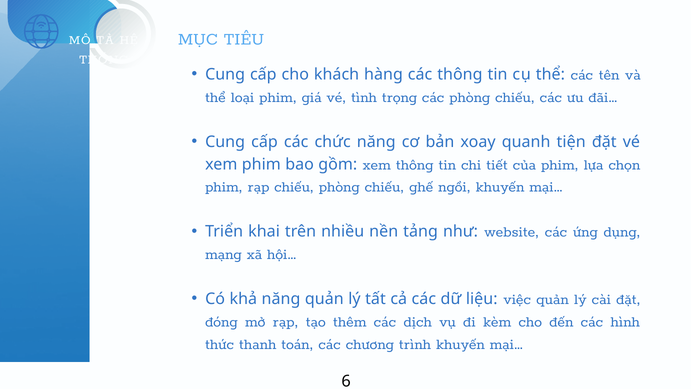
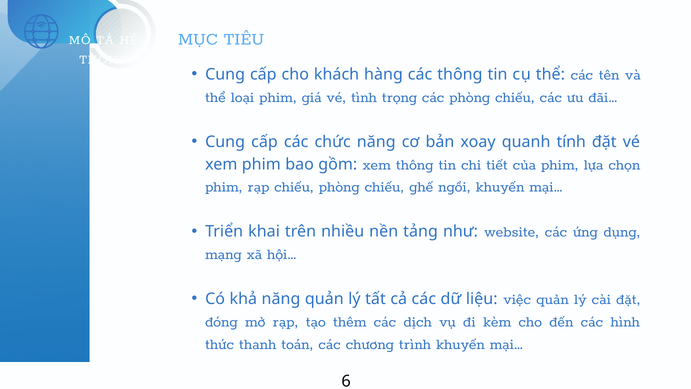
tiện: tiện -> tính (571, 142)
